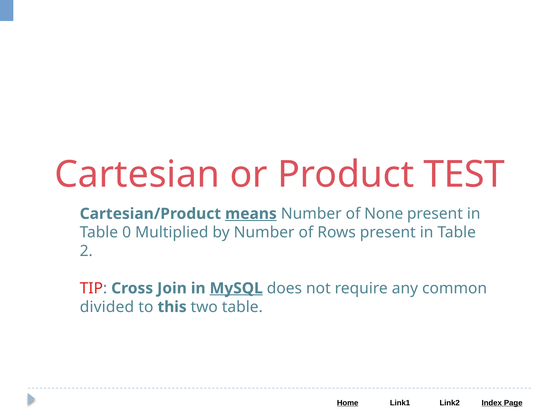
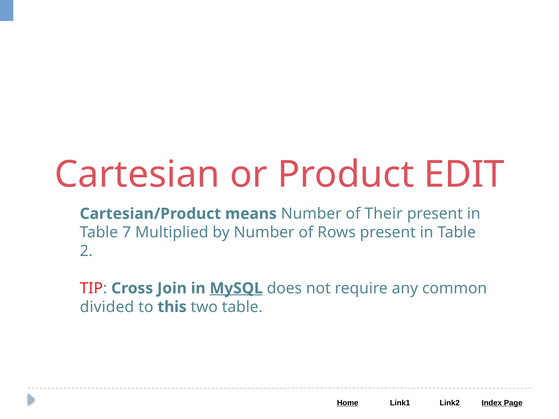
TEST: TEST -> EDIT (464, 175)
means underline: present -> none (251, 214)
None: None -> Their (384, 214)
0: 0 -> 7 (127, 233)
